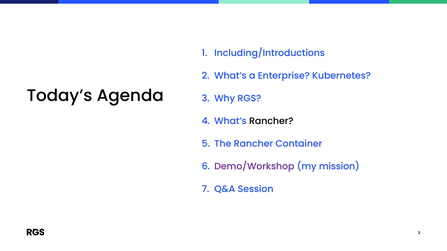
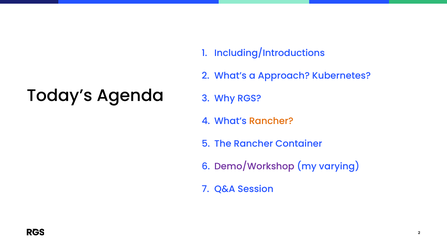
Enterprise: Enterprise -> Approach (284, 76)
Rancher colour: black -> orange (271, 121)
mission: mission -> varying (339, 167)
